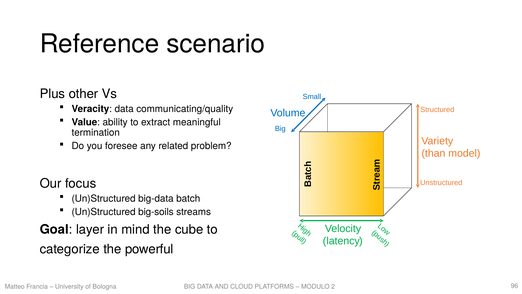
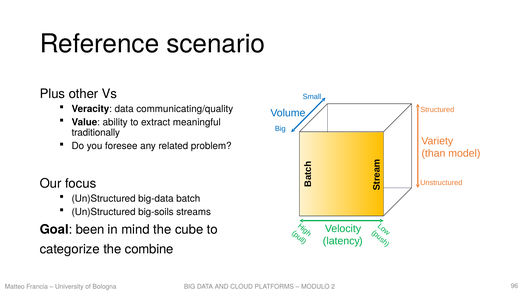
termination: termination -> traditionally (96, 133)
layer: layer -> been (90, 229)
powerful: powerful -> combine (149, 249)
